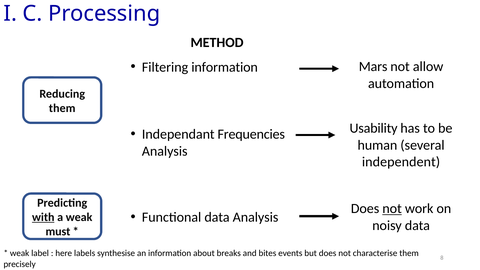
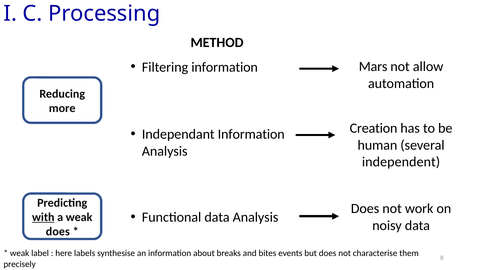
them: them -> more (62, 108)
Usability: Usability -> Creation (374, 128)
Independant Frequencies: Frequencies -> Information (251, 134)
not underline: present -> none (392, 209)
must: must -> does (58, 232)
